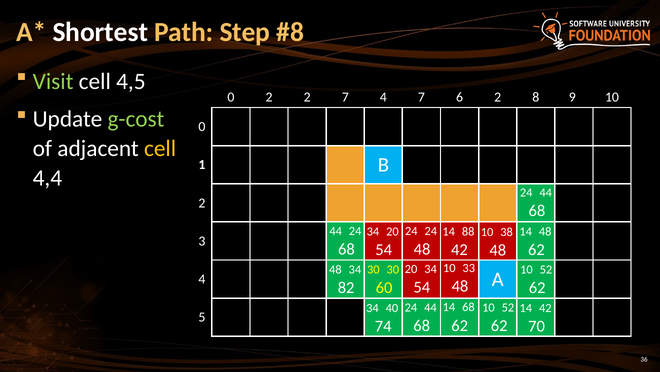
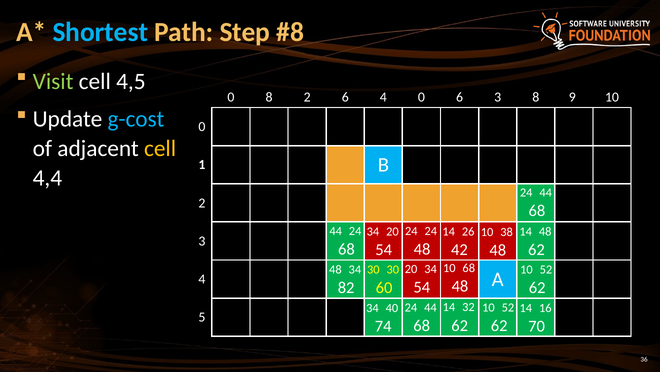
Shortest colour: white -> light blue (100, 32)
0 2: 2 -> 8 (269, 97)
2 7: 7 -> 6 (345, 97)
4 7: 7 -> 0 (421, 97)
6 2: 2 -> 3 (498, 97)
g-cost colour: light green -> light blue (136, 119)
88: 88 -> 26 (468, 231)
10 33: 33 -> 68 (469, 268)
14 68: 68 -> 32 (468, 307)
14 42: 42 -> 16 (545, 308)
